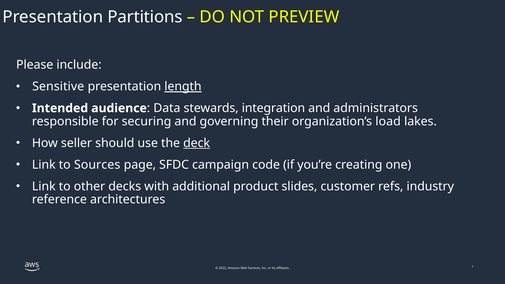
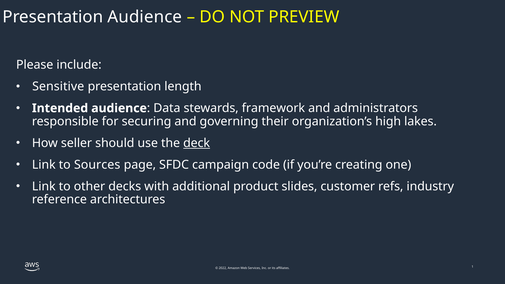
Presentation Partitions: Partitions -> Audience (145, 17)
length underline: present -> none (183, 87)
integration: integration -> framework (273, 108)
load: load -> high (388, 121)
